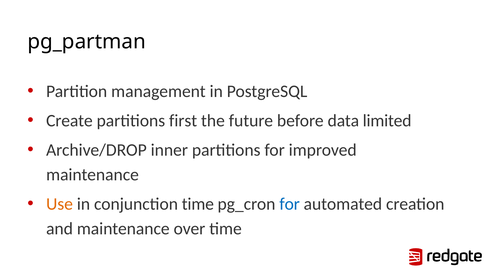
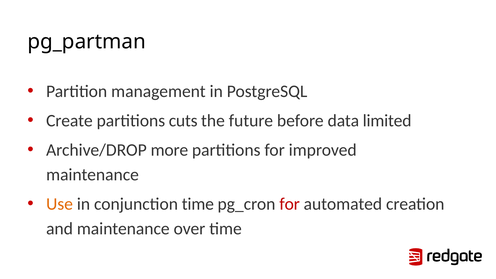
first: first -> cuts (183, 121)
inner: inner -> more (169, 150)
for colour: blue -> red (290, 204)
